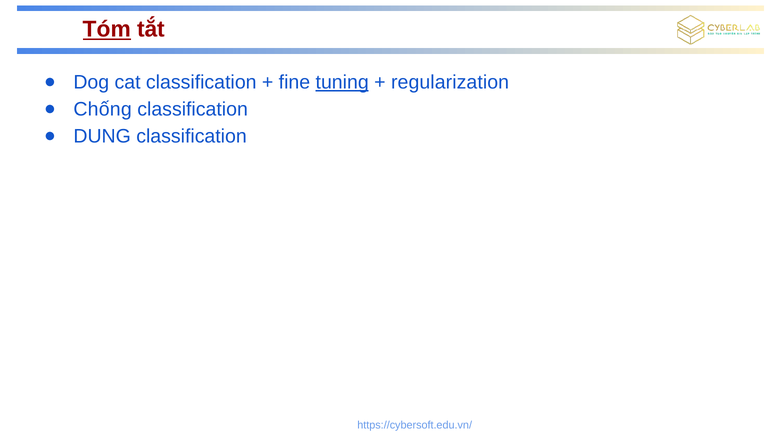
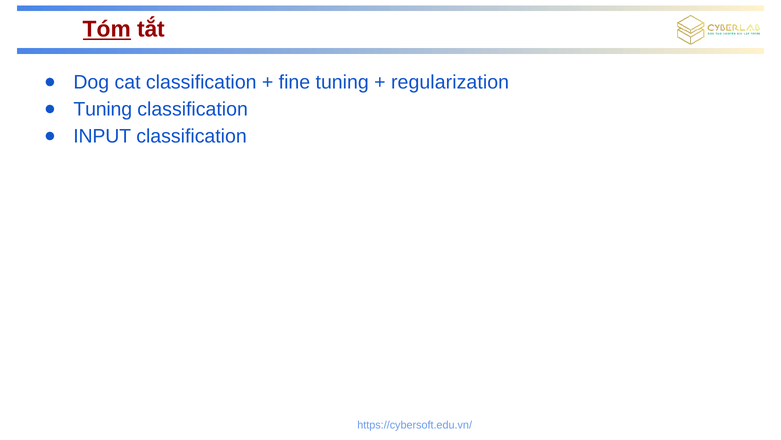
tuning underline: present -> none (342, 82)
Chống: Chống -> Tuning (103, 109)
DUNG: DUNG -> INPUT (102, 136)
